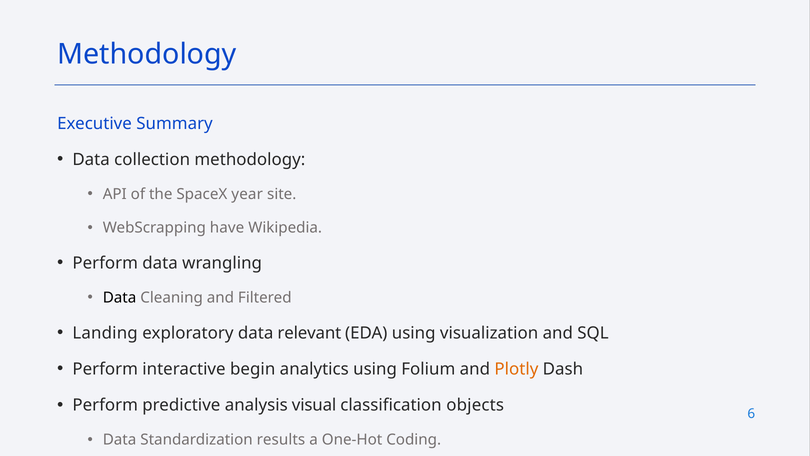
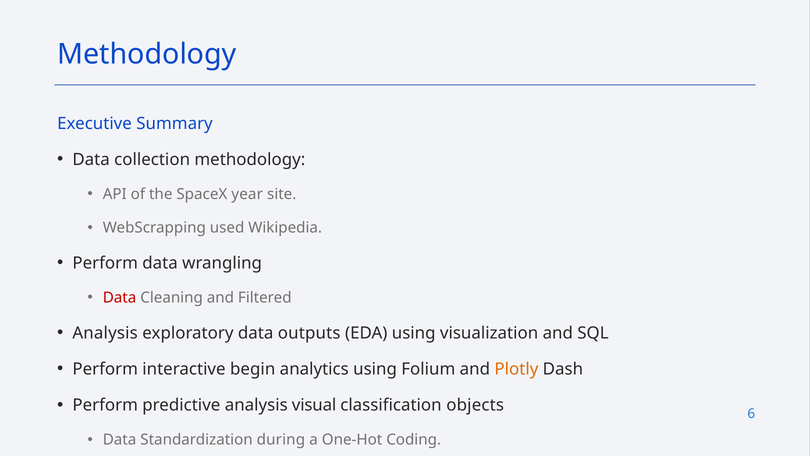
have: have -> used (227, 228)
Data colour: black -> red (120, 298)
Landing: Landing -> Analysis (105, 333)
relevant: relevant -> outputs (309, 333)
results: results -> during (281, 440)
